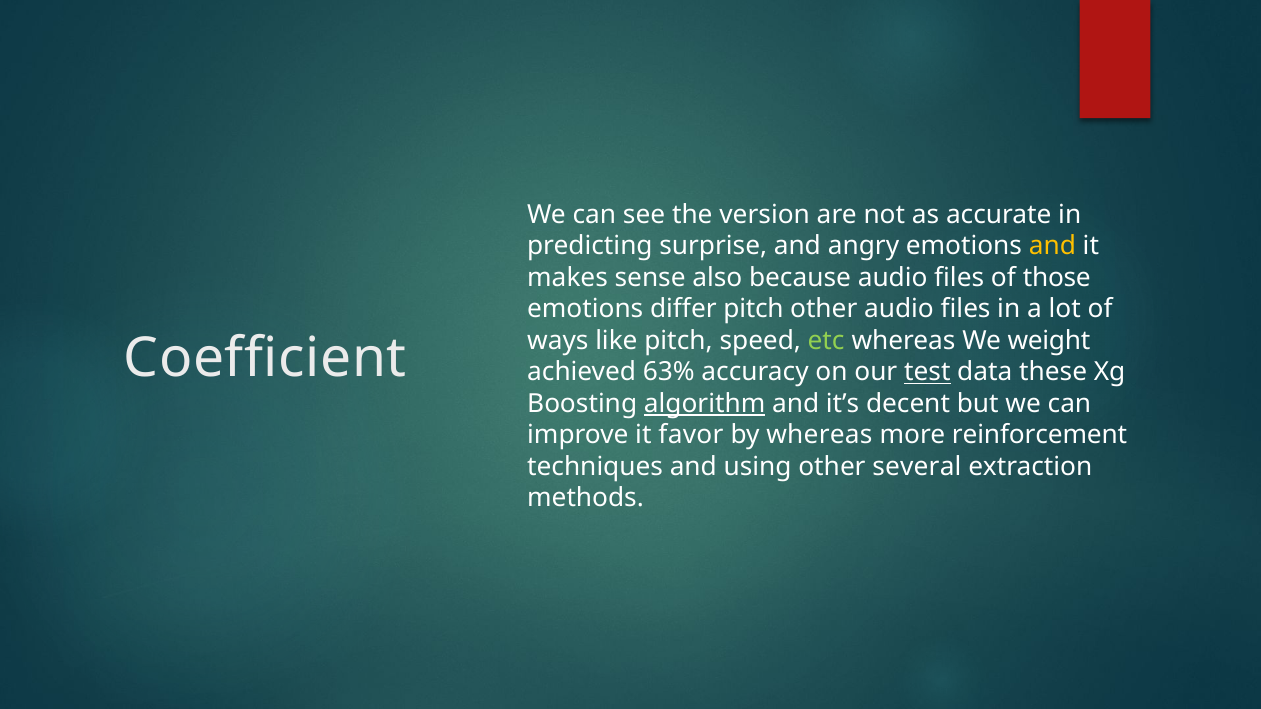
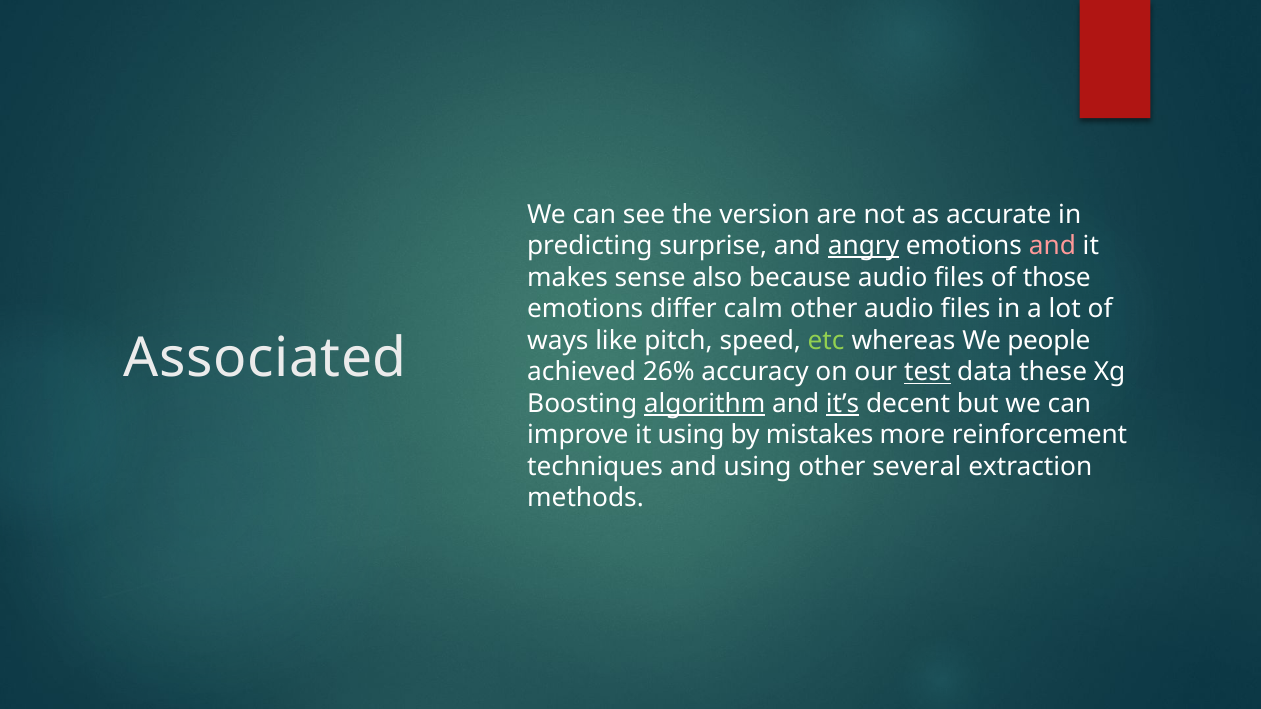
angry underline: none -> present (863, 246)
and colour: yellow -> pink (1052, 246)
differ pitch: pitch -> calm (753, 309)
weight: weight -> people (1049, 341)
Coefficient: Coefficient -> Associated (265, 358)
63%: 63% -> 26% (669, 372)
it’s underline: none -> present (843, 404)
it favor: favor -> using (691, 435)
by whereas: whereas -> mistakes (820, 435)
